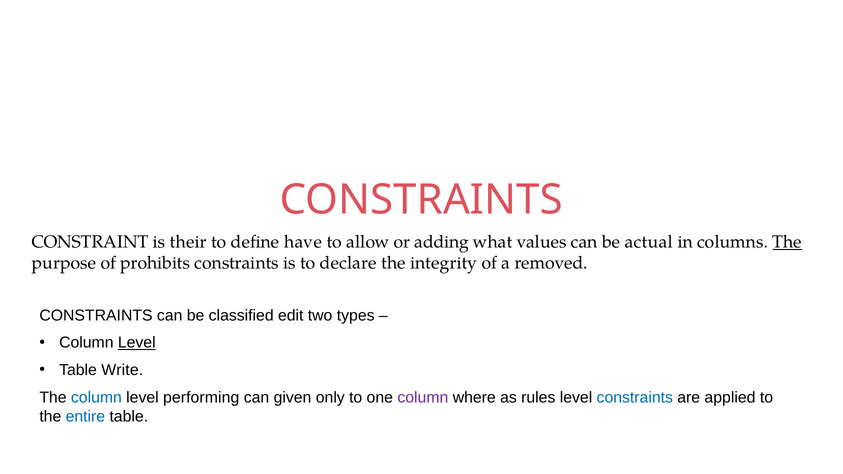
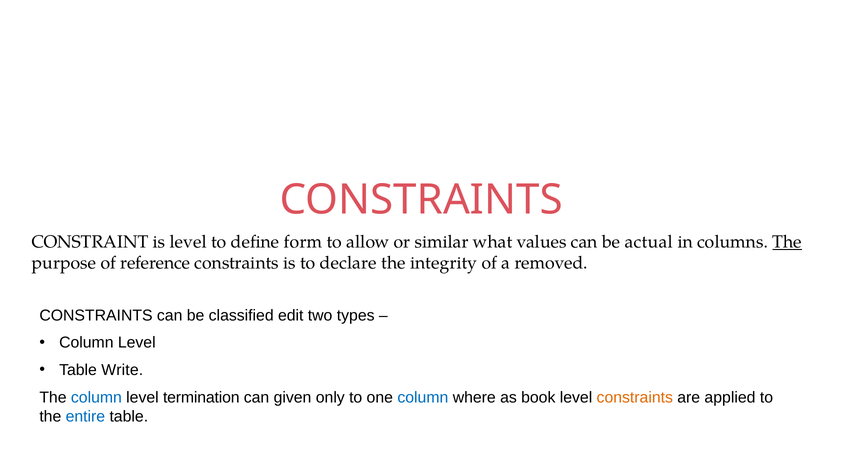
is their: their -> level (188, 242)
have: have -> form (303, 242)
adding: adding -> similar (442, 242)
prohibits: prohibits -> reference (155, 263)
Level underline: present -> none (137, 343)
performing: performing -> termination (201, 398)
column colour: purple -> blue (423, 398)
rules: rules -> book (538, 398)
constraints colour: blue -> orange (635, 398)
